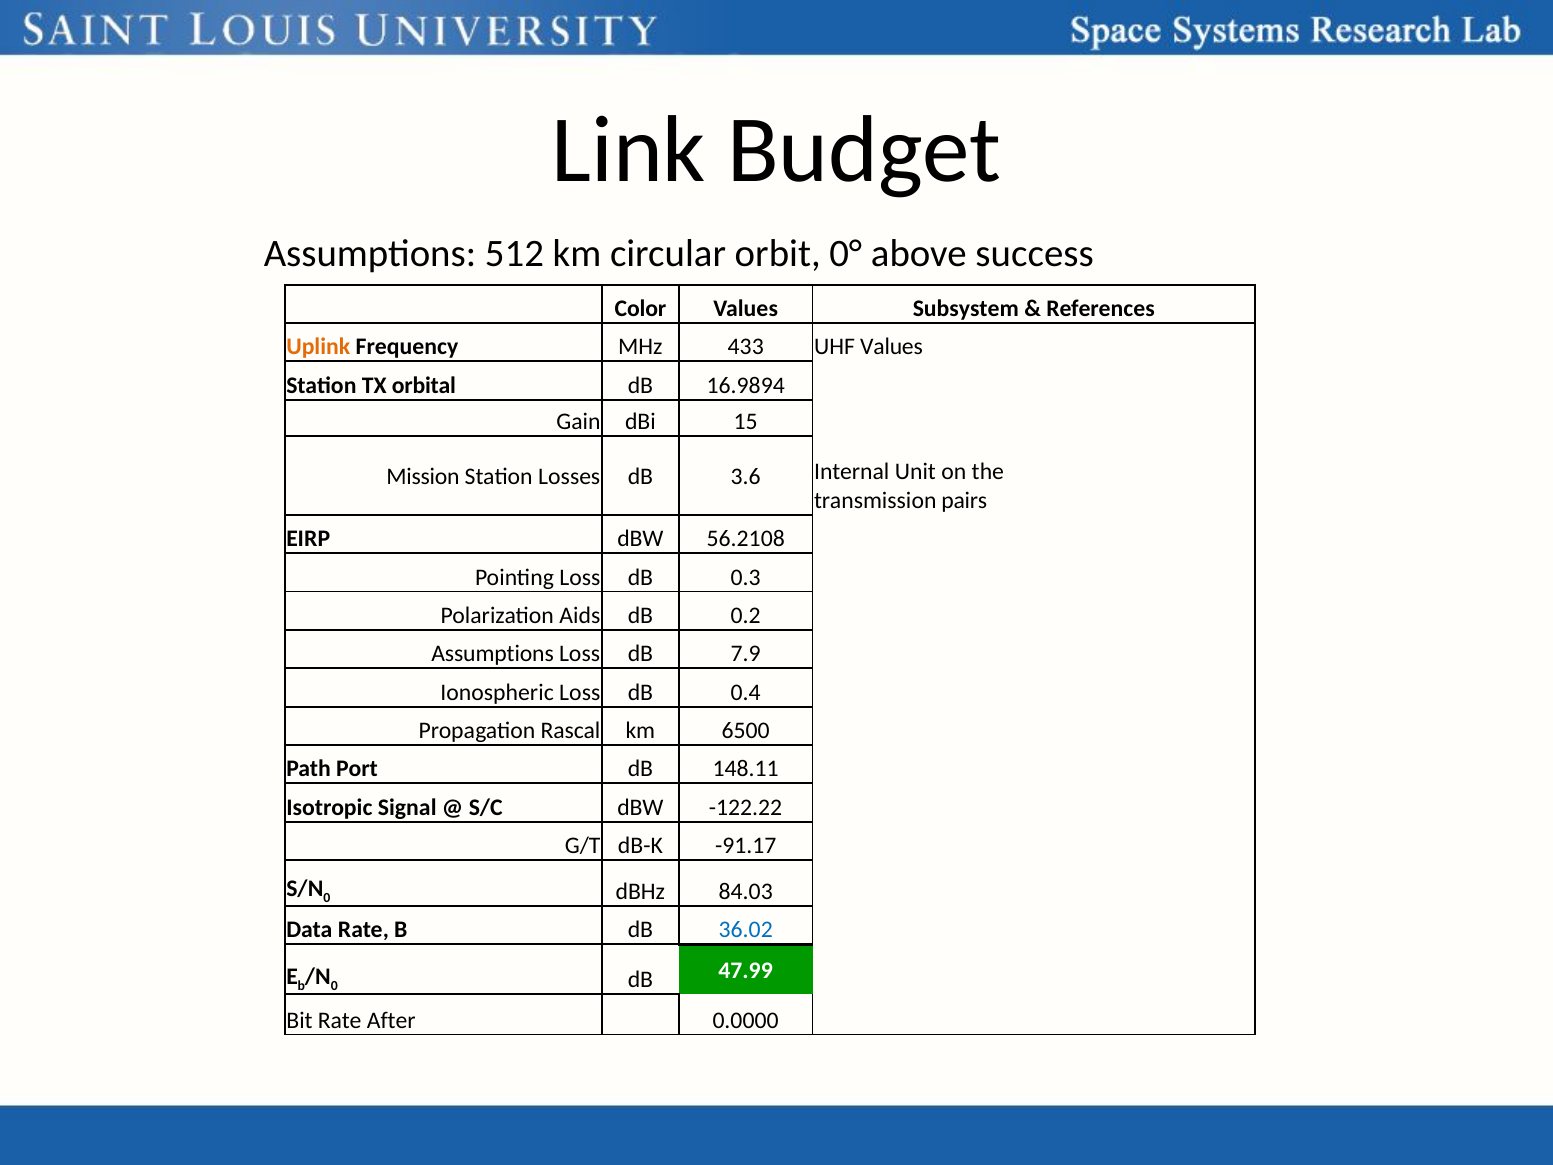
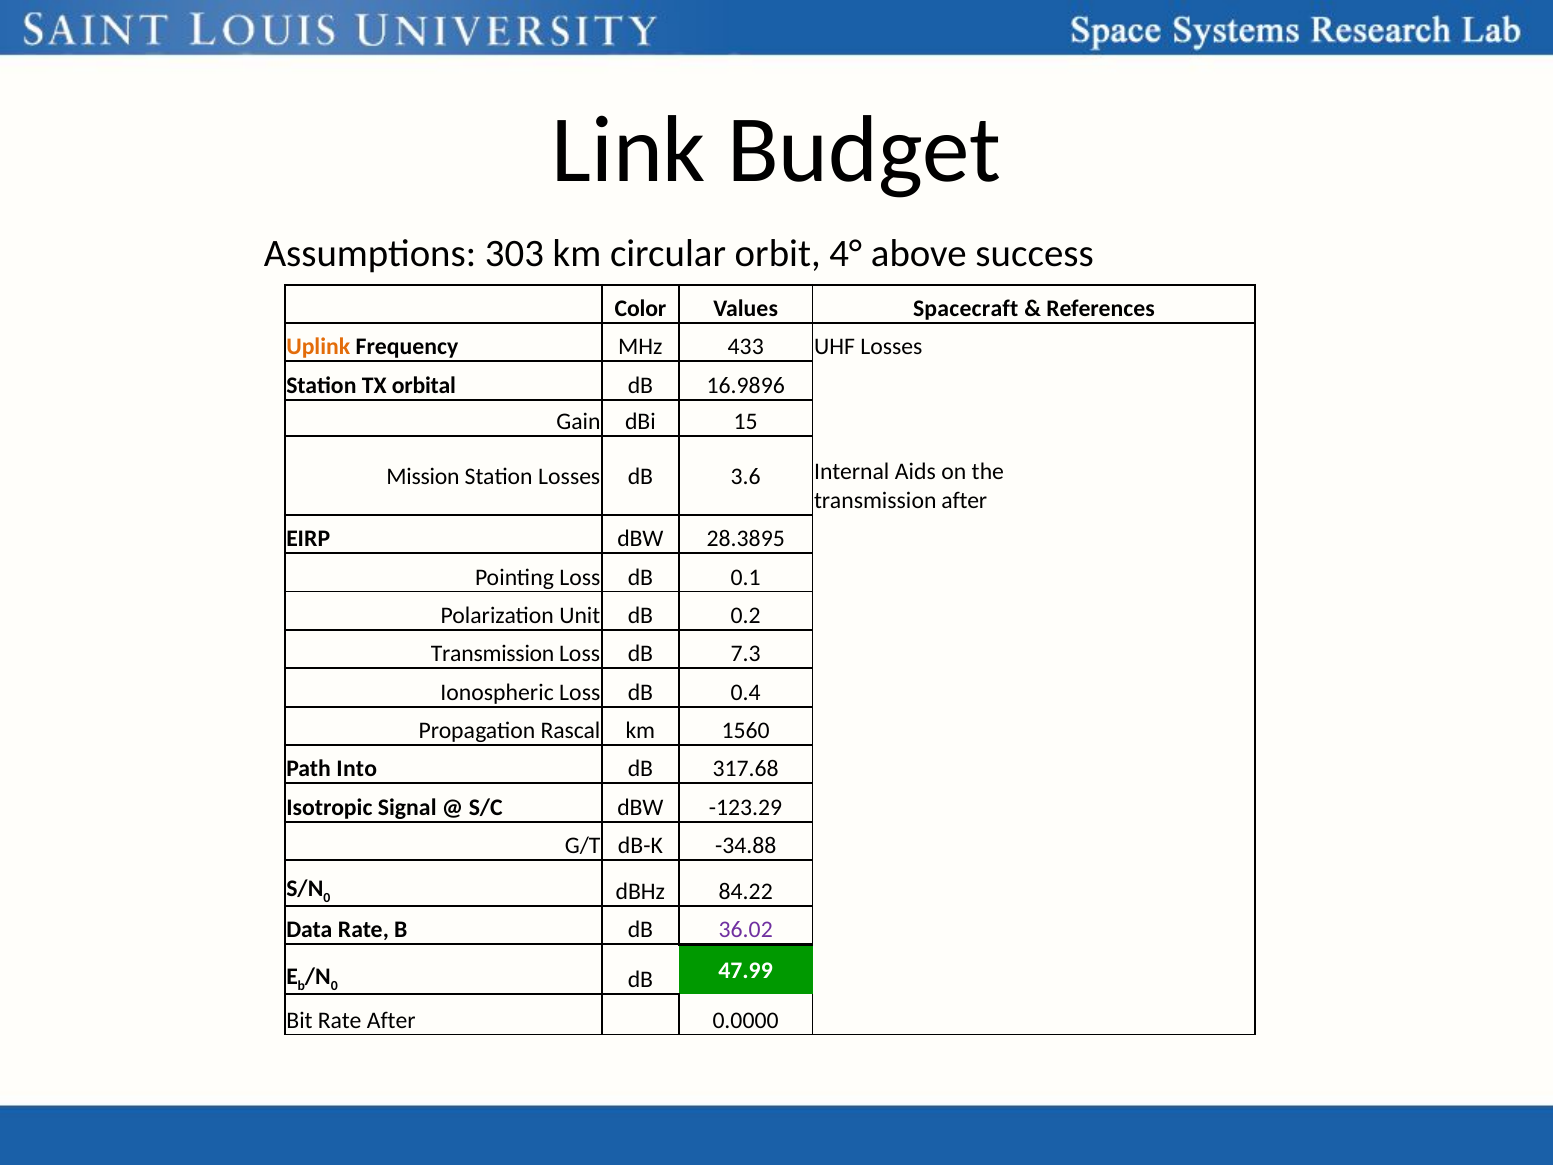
512: 512 -> 303 (514, 254)
0°: 0° -> 4° (846, 254)
Subsystem: Subsystem -> Spacecraft (966, 309)
UHF Values: Values -> Losses (891, 347)
16.9894: 16.9894 -> 16.9896 (746, 385)
Unit: Unit -> Aids (915, 471)
transmission pairs: pairs -> after (964, 500)
56.2108: 56.2108 -> 28.3895 (746, 539)
0.3: 0.3 -> 0.1 (746, 577)
Aids: Aids -> Unit (580, 615)
Assumptions: Assumptions -> Transmission (493, 654)
7.9: 7.9 -> 7.3 (746, 654)
6500: 6500 -> 1560 (746, 730)
Port: Port -> Into (357, 769)
148.11: 148.11 -> 317.68 (746, 769)
-122.22: -122.22 -> -123.29 (746, 807)
-91.17: -91.17 -> -34.88 (746, 845)
84.03: 84.03 -> 84.22 (746, 892)
36.02 colour: blue -> purple (746, 930)
